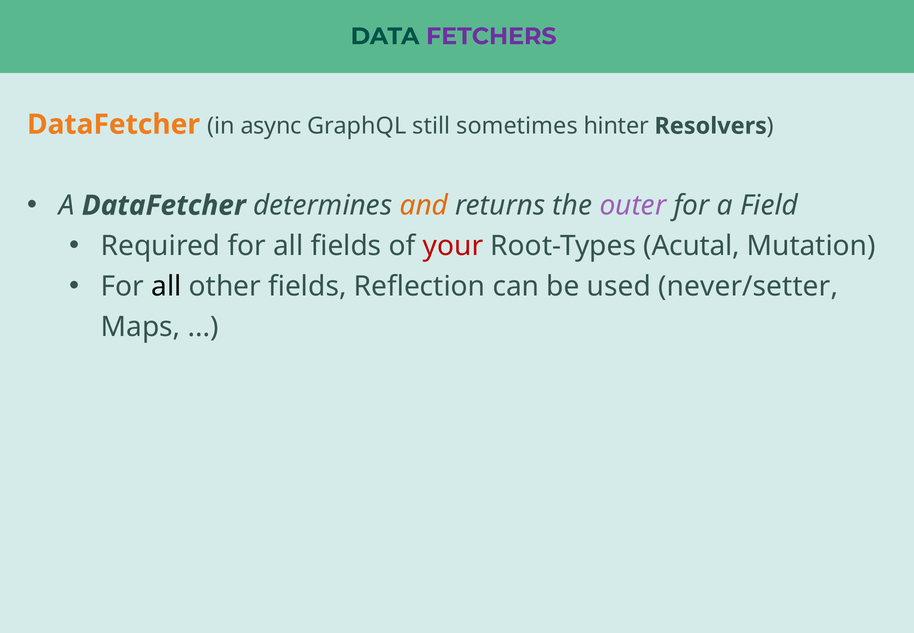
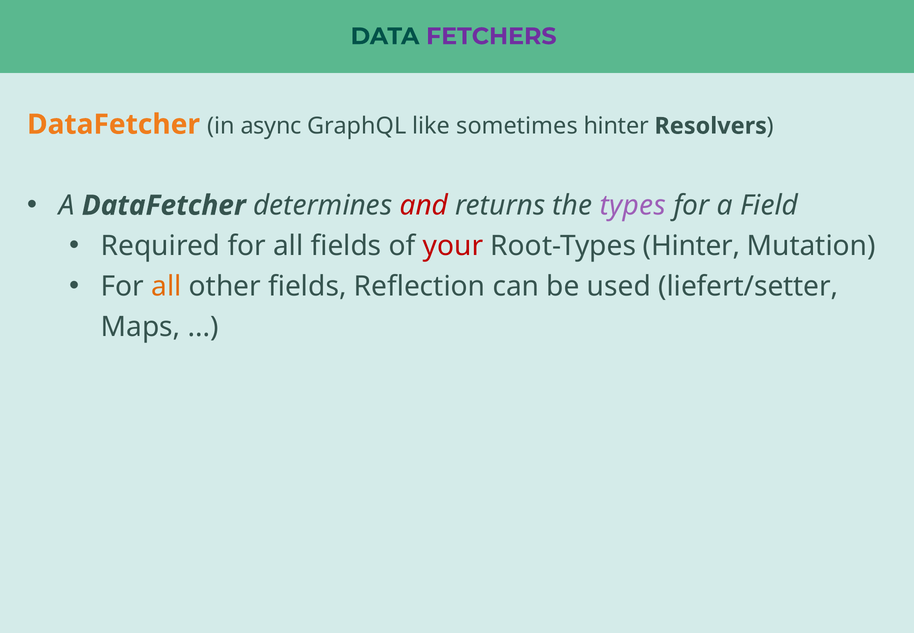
still: still -> like (431, 126)
and colour: orange -> red (424, 205)
outer: outer -> types (633, 205)
Root-Types Acutal: Acutal -> Hinter (692, 246)
all colour: black -> orange (167, 286)
never/setter: never/setter -> liefert/setter (748, 286)
